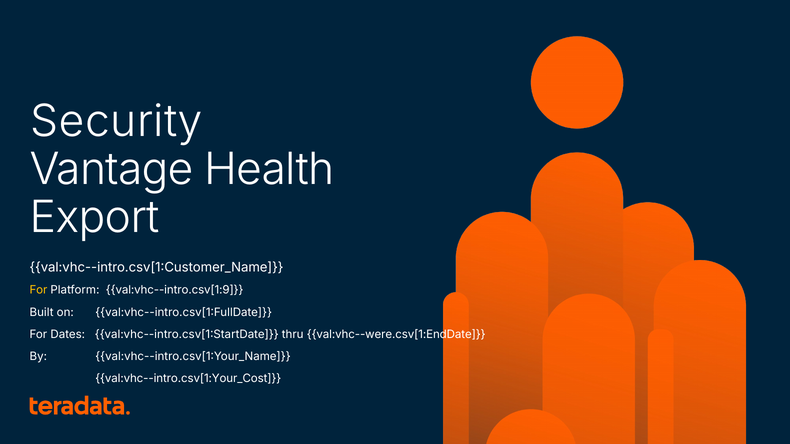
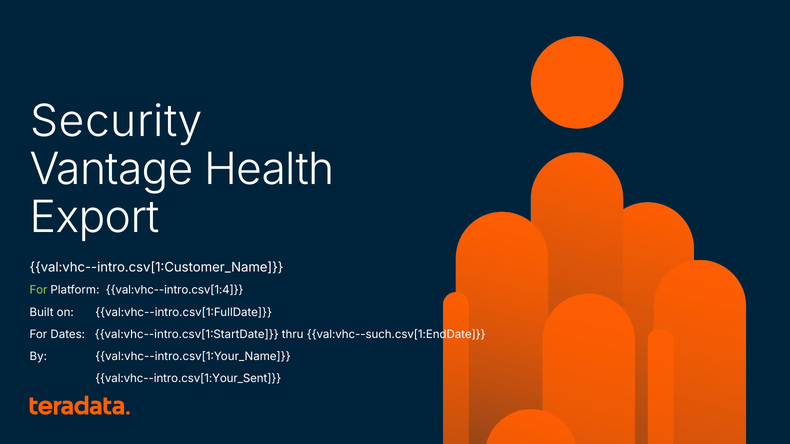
For colour: yellow -> light green (38, 290)
val:vhc--intro.csv[1:9: val:vhc--intro.csv[1:9 -> val:vhc--intro.csv[1:4 (175, 290)
val:vhc--were.csv[1:EndDate: val:vhc--were.csv[1:EndDate -> val:vhc--such.csv[1:EndDate (396, 335)
val:vhc--intro.csv[1:Your_Cost: val:vhc--intro.csv[1:Your_Cost -> val:vhc--intro.csv[1:Your_Sent (188, 379)
